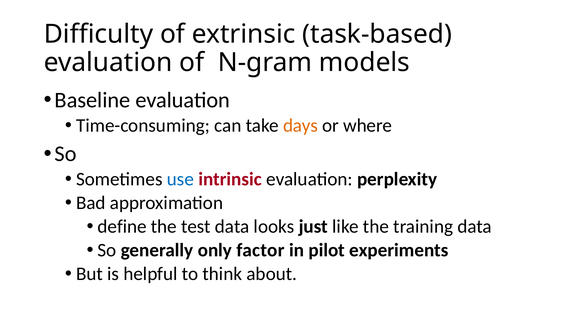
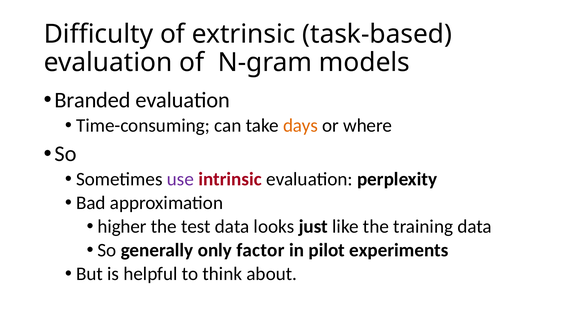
Baseline: Baseline -> Branded (93, 100)
use colour: blue -> purple (180, 179)
define: define -> higher (122, 227)
